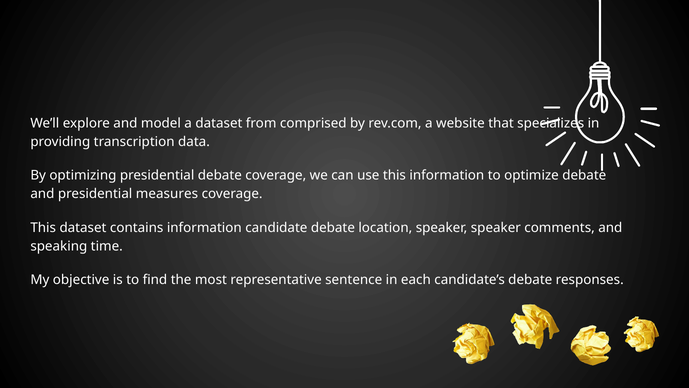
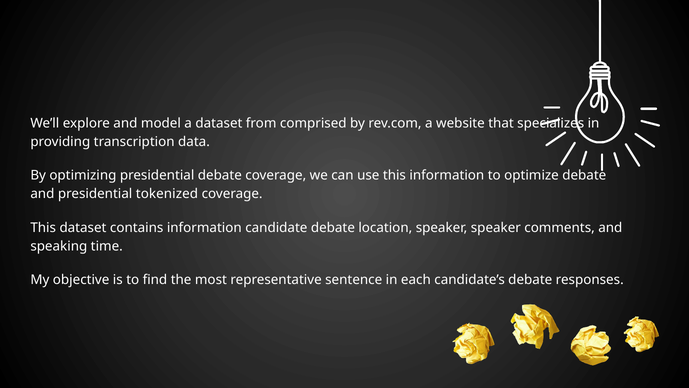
measures: measures -> tokenized (167, 194)
